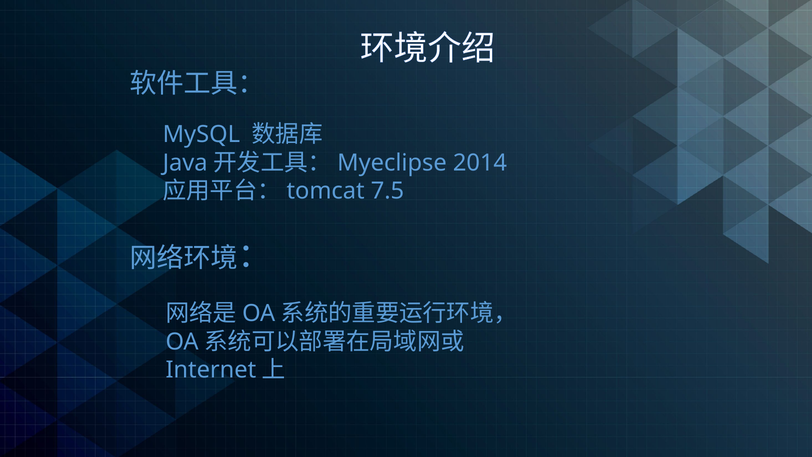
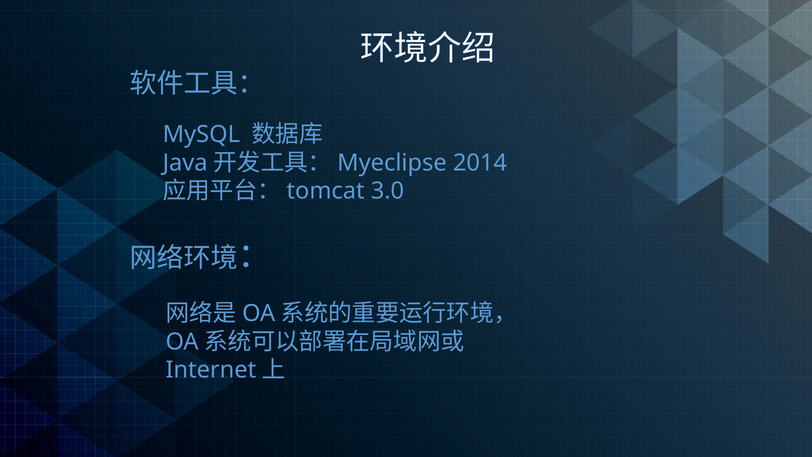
7.5: 7.5 -> 3.0 (387, 191)
